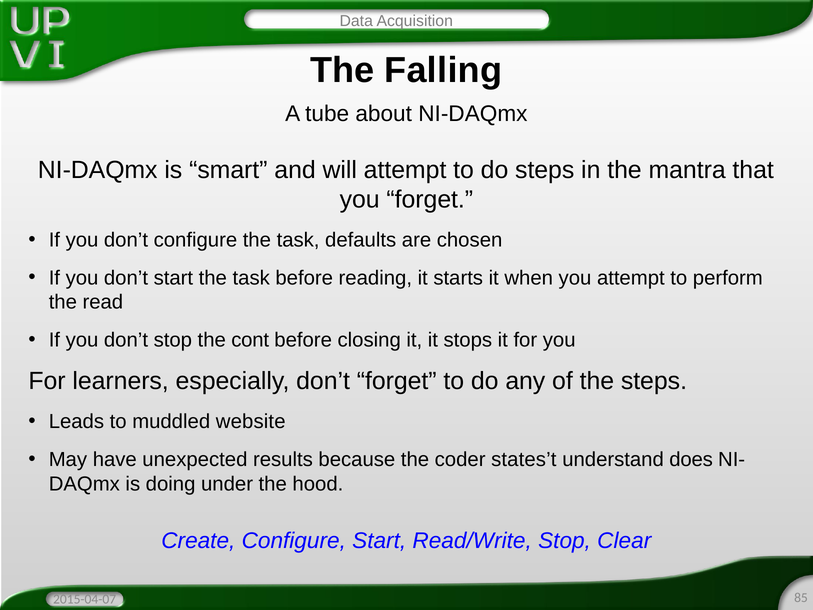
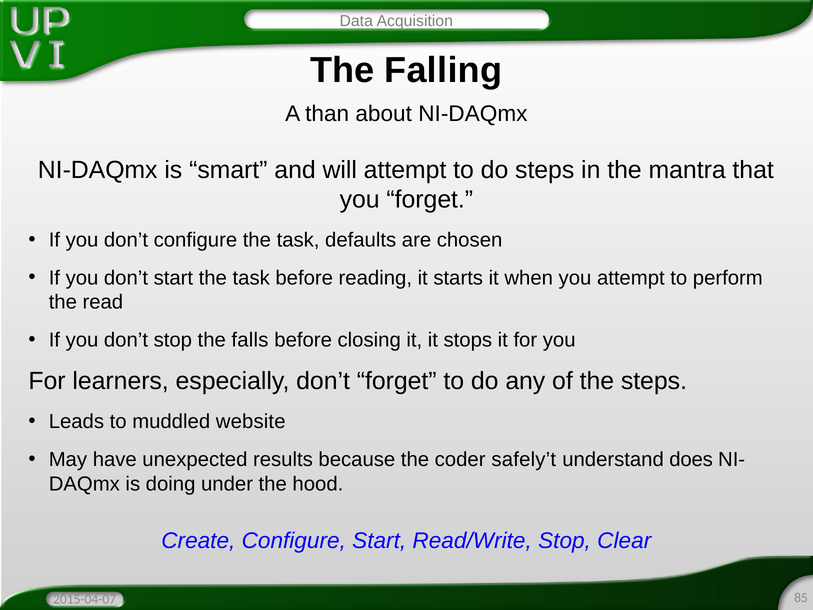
tube: tube -> than (327, 114)
cont: cont -> falls (250, 340)
states’t: states’t -> safely’t (524, 459)
